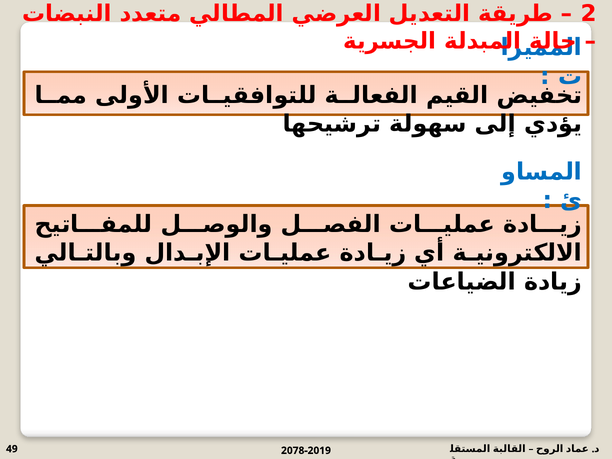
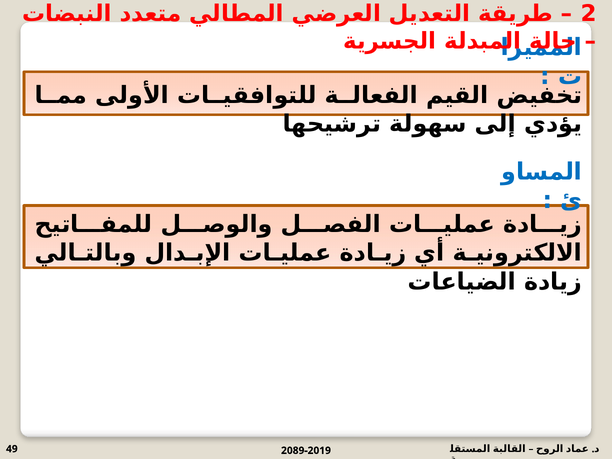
2078-2019: 2078-2019 -> 2089-2019 (306, 451)
